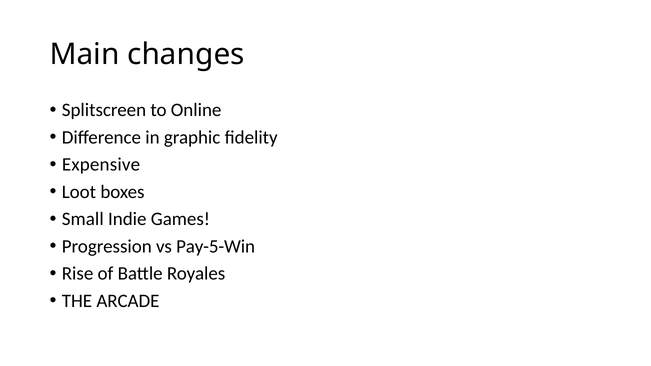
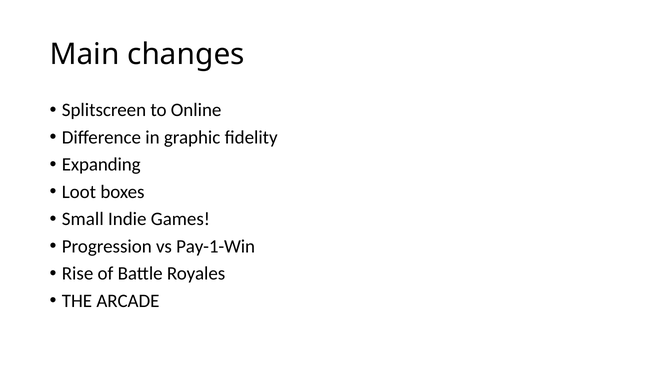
Expensive: Expensive -> Expanding (101, 165)
Pay-5-Win: Pay-5-Win -> Pay-1-Win (216, 247)
